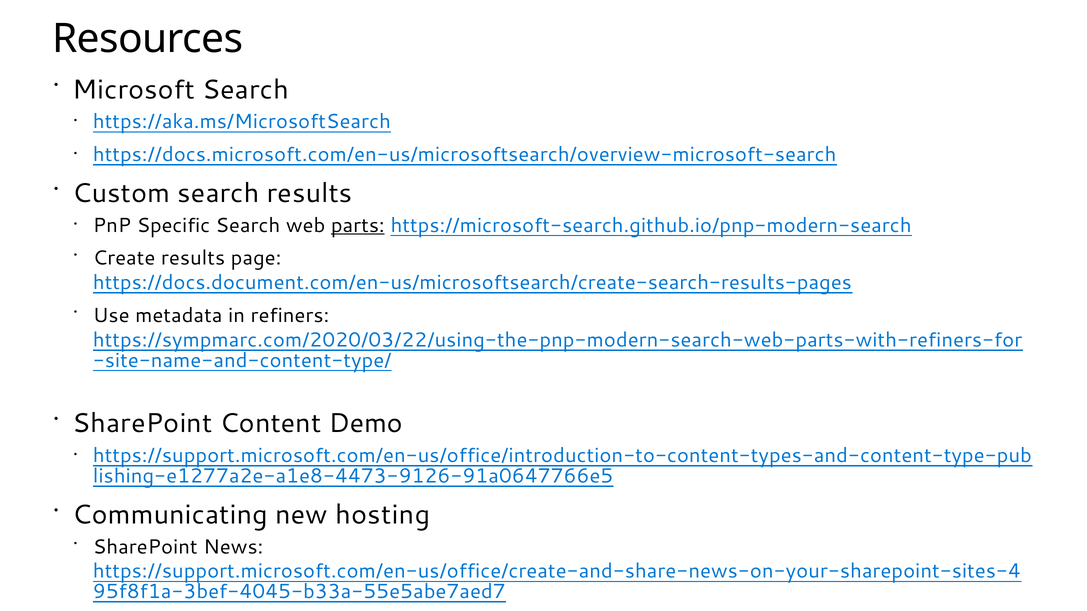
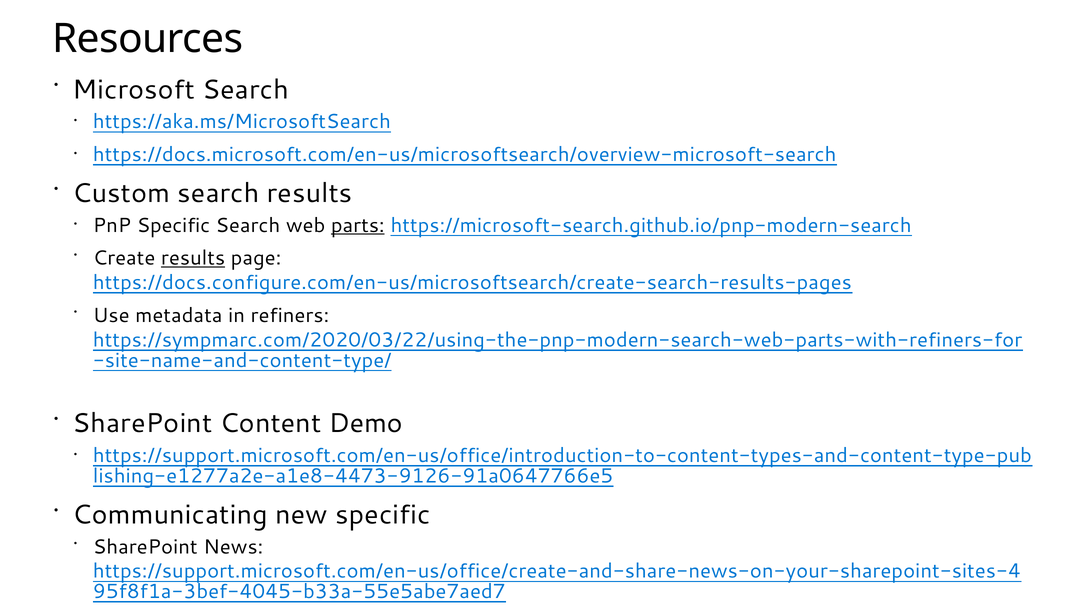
results underline: none -> present (193, 258)
https://docs.document.com/en-us/microsoftsearch/create-search-results-pages: https://docs.document.com/en-us/microsoftsearch/create-search-results-pages -> https://docs.configure.com/en-us/microsoftsearch/create-search-results-pages (472, 283)
new hosting: hosting -> specific (383, 515)
